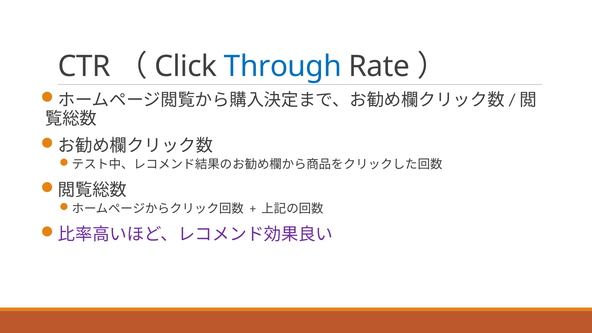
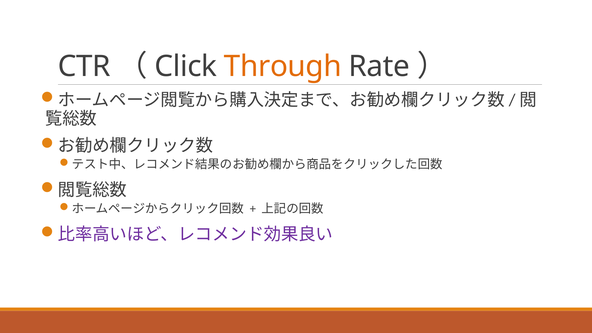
Through colour: blue -> orange (283, 66)
